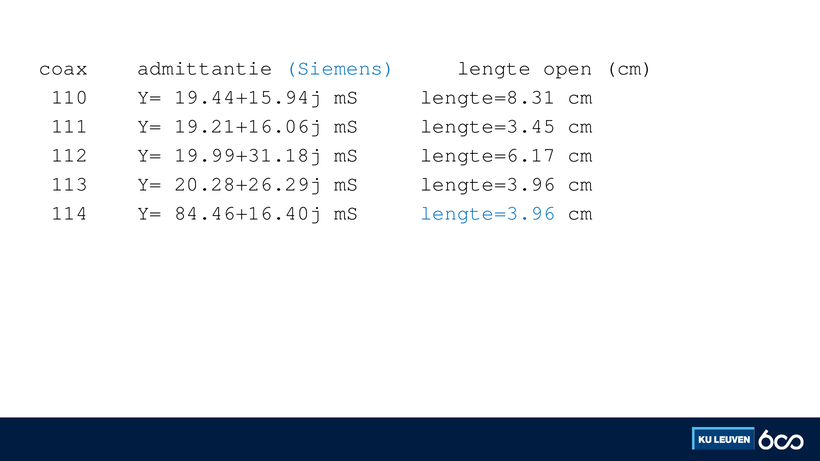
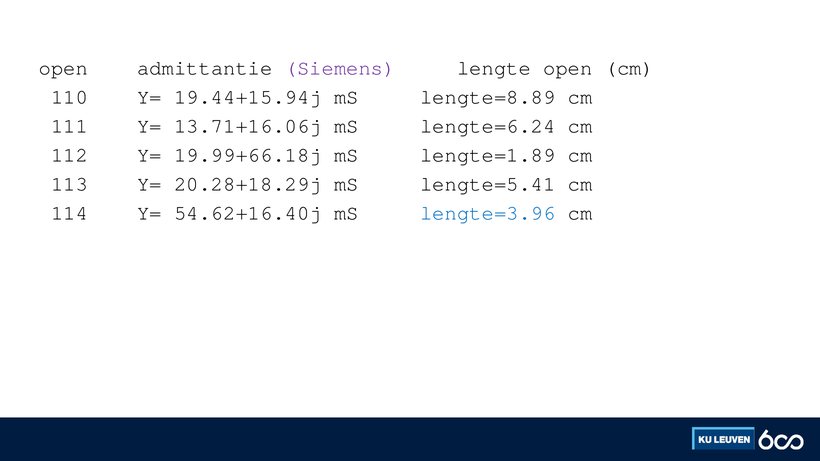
coax: coax -> open (63, 68)
Siemens colour: blue -> purple (340, 68)
lengte=8.31: lengte=8.31 -> lengte=8.89 (488, 97)
19.21+16.06j: 19.21+16.06j -> 13.71+16.06j (248, 126)
lengte=3.45: lengte=3.45 -> lengte=6.24 (488, 126)
19.99+31.18j: 19.99+31.18j -> 19.99+66.18j (248, 155)
lengte=6.17: lengte=6.17 -> lengte=1.89 (488, 155)
20.28+26.29j: 20.28+26.29j -> 20.28+18.29j (248, 184)
lengte=3.96: lengte=3.96 -> lengte=5.41 (488, 184)
84.46+16.40j: 84.46+16.40j -> 54.62+16.40j (248, 213)
